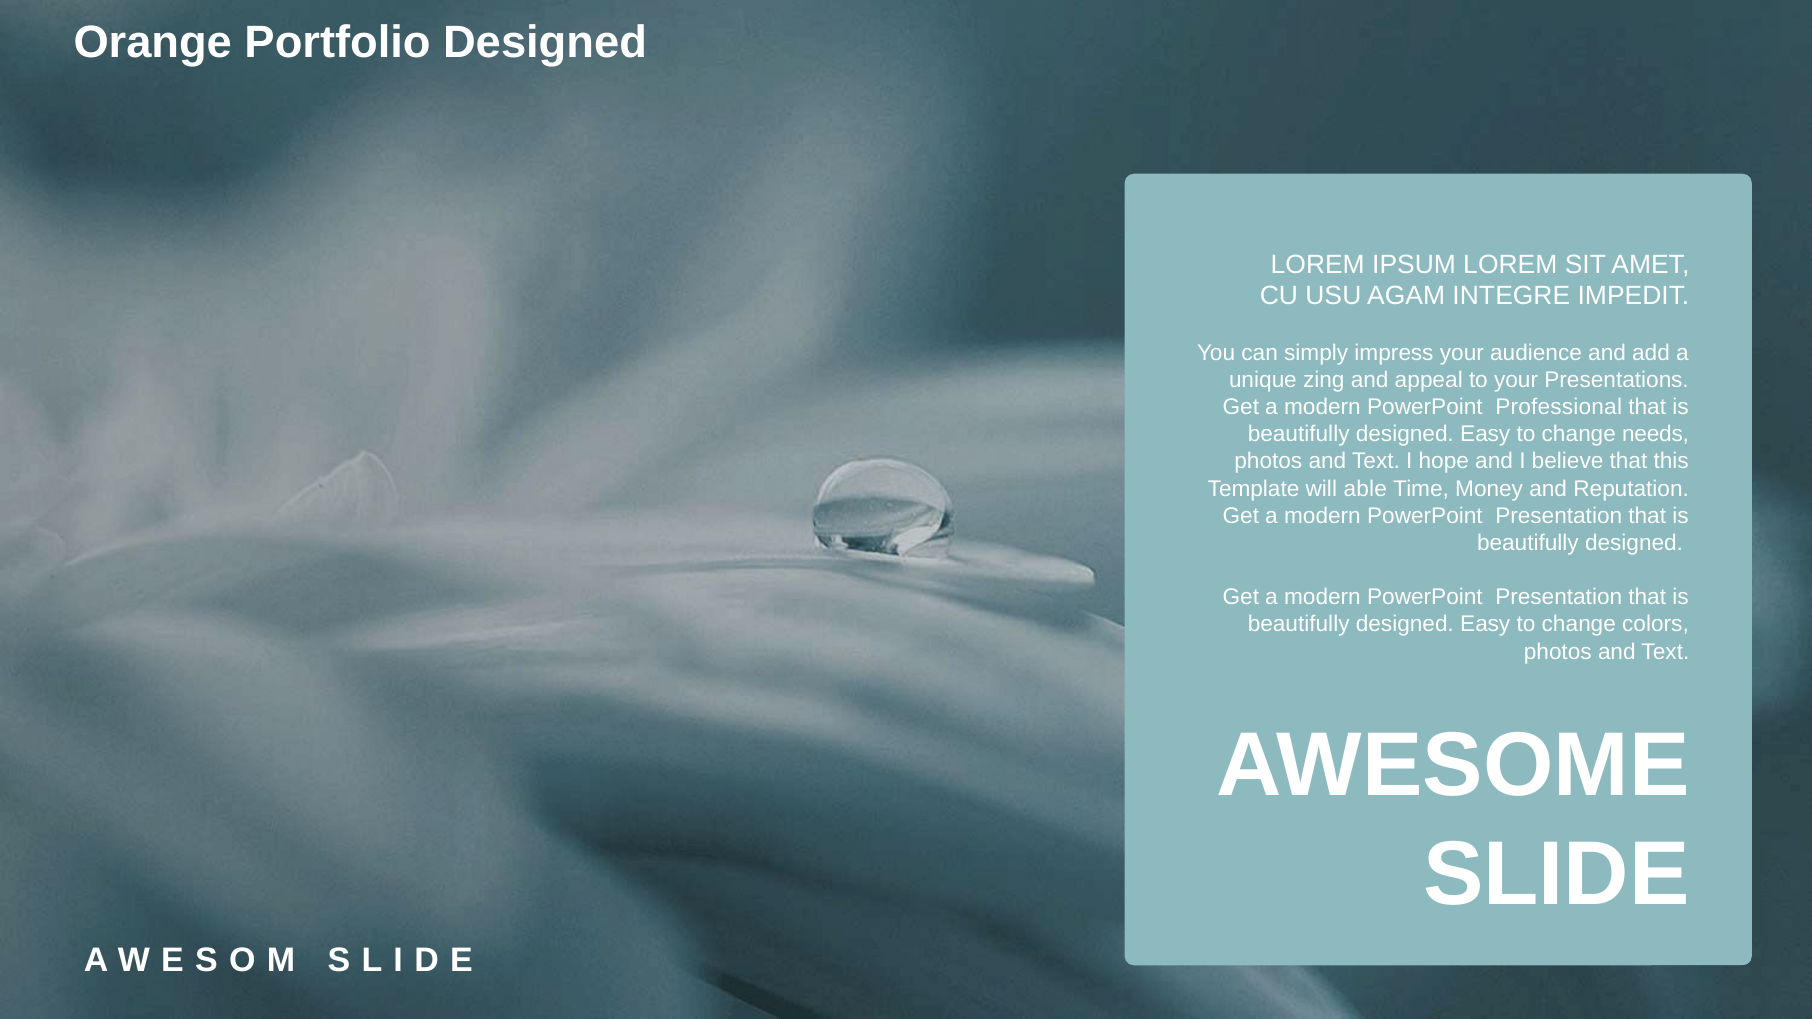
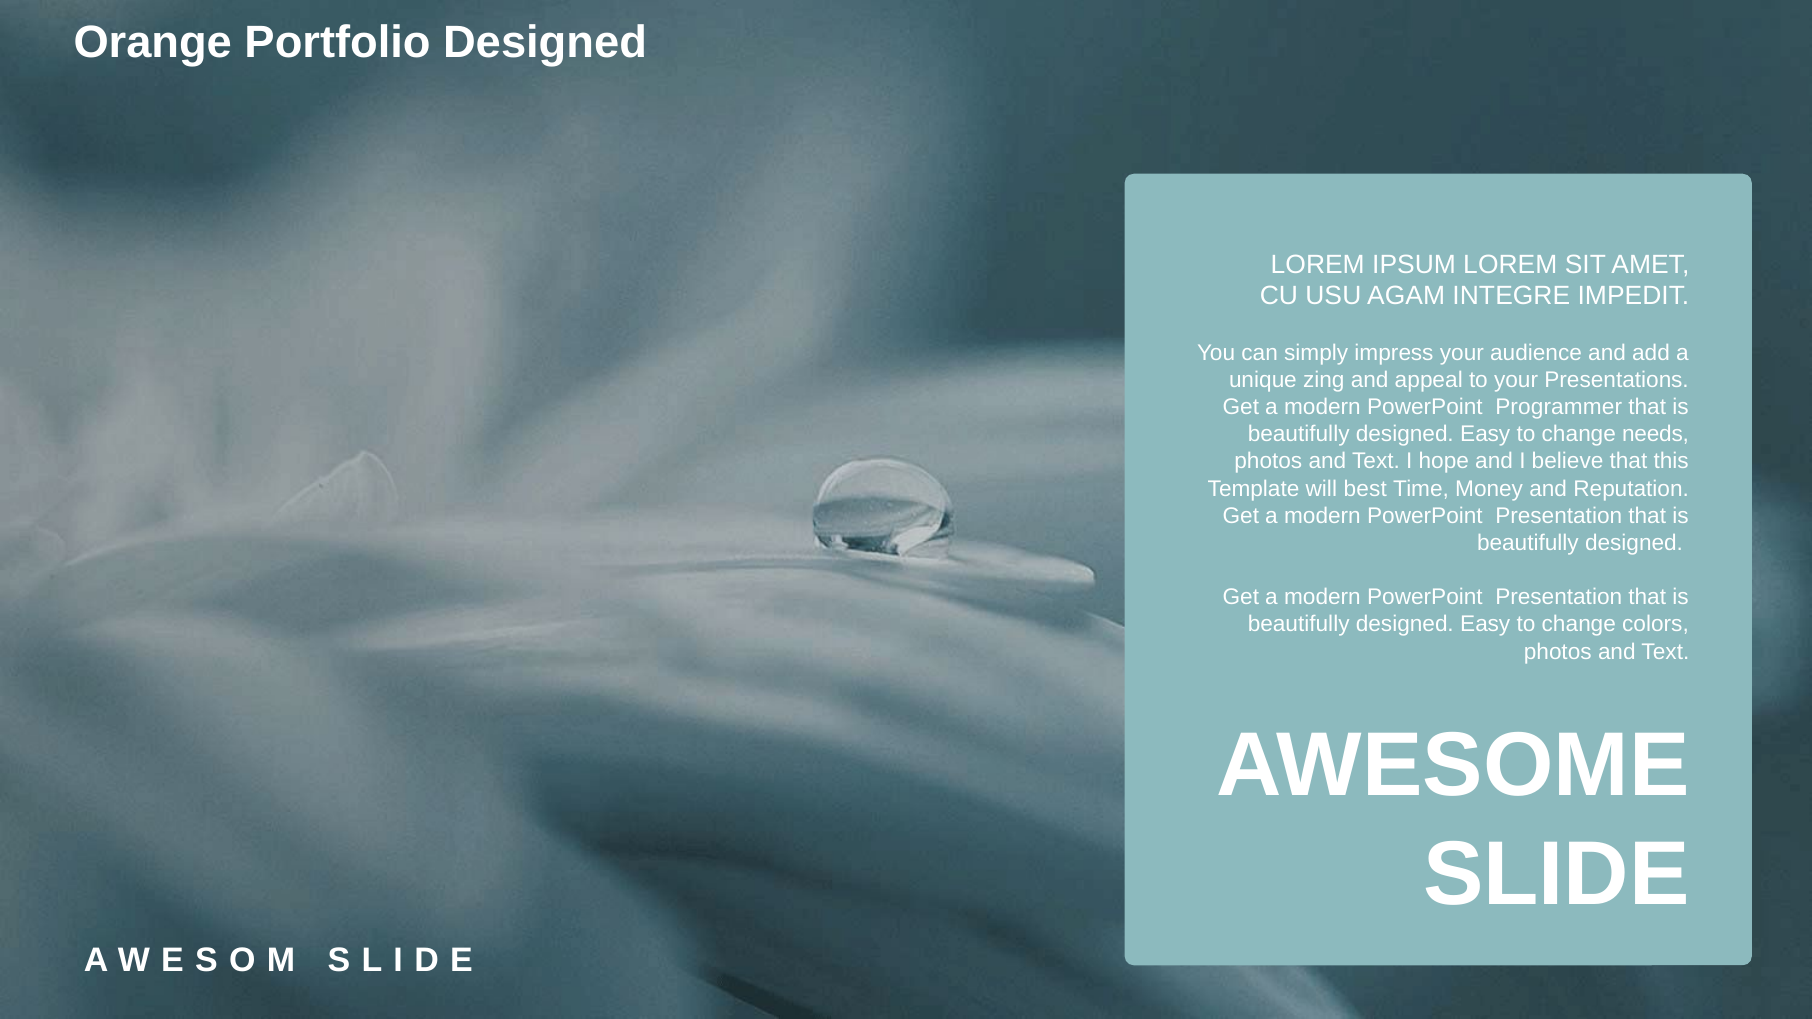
Professional: Professional -> Programmer (1559, 407)
able: able -> best (1365, 489)
